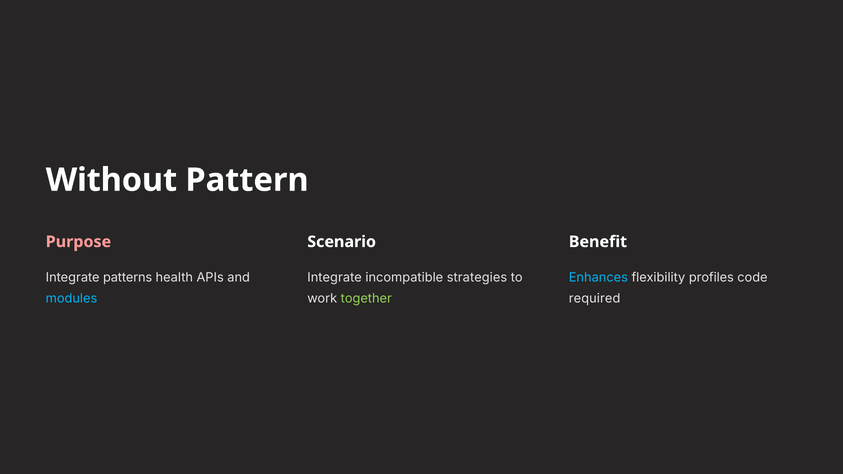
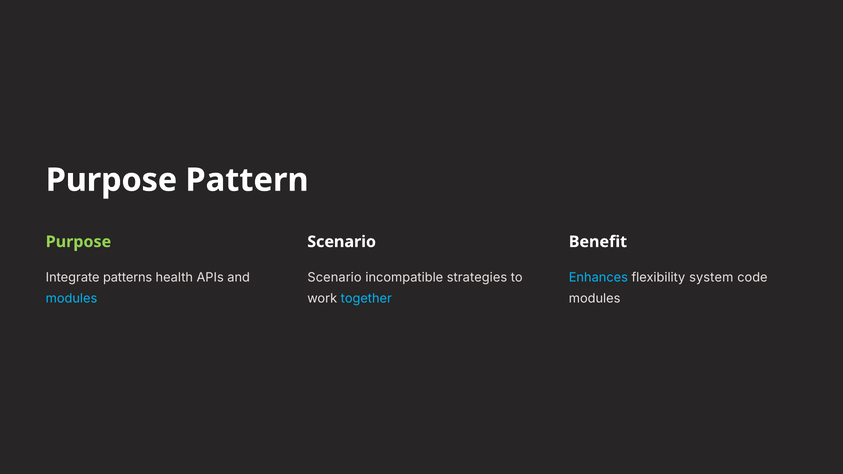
Without: Without -> Purpose (111, 180)
Purpose colour: pink -> light green (78, 242)
Integrate: Integrate -> Scenario (335, 278)
profiles: profiles -> system (711, 278)
together colour: light green -> light blue (366, 299)
required: required -> modules (595, 299)
